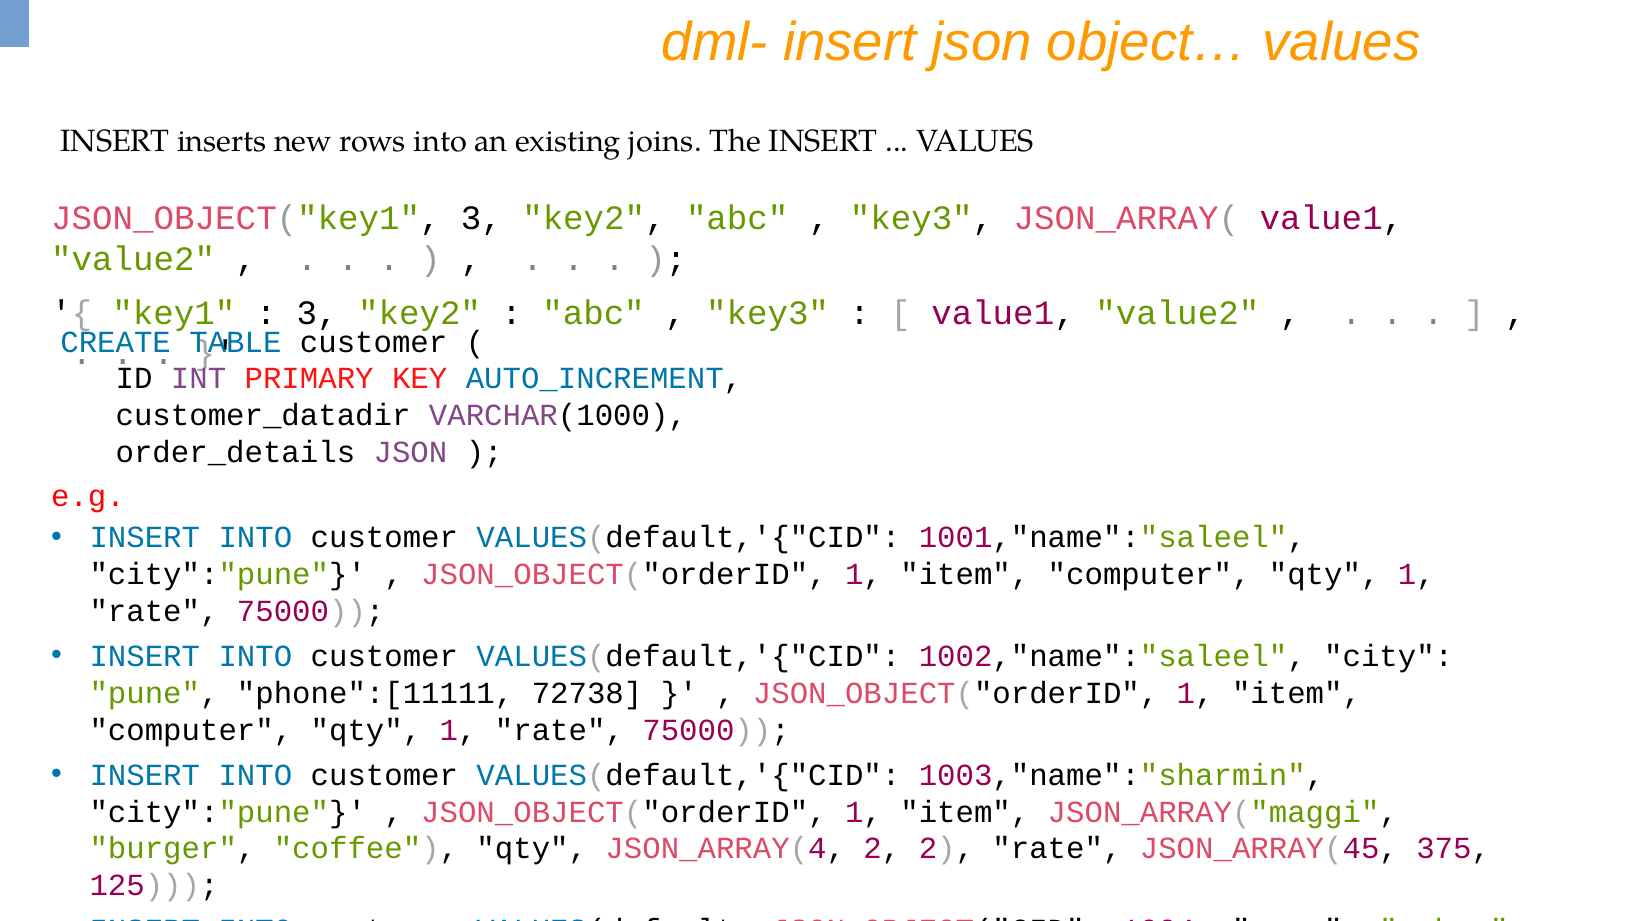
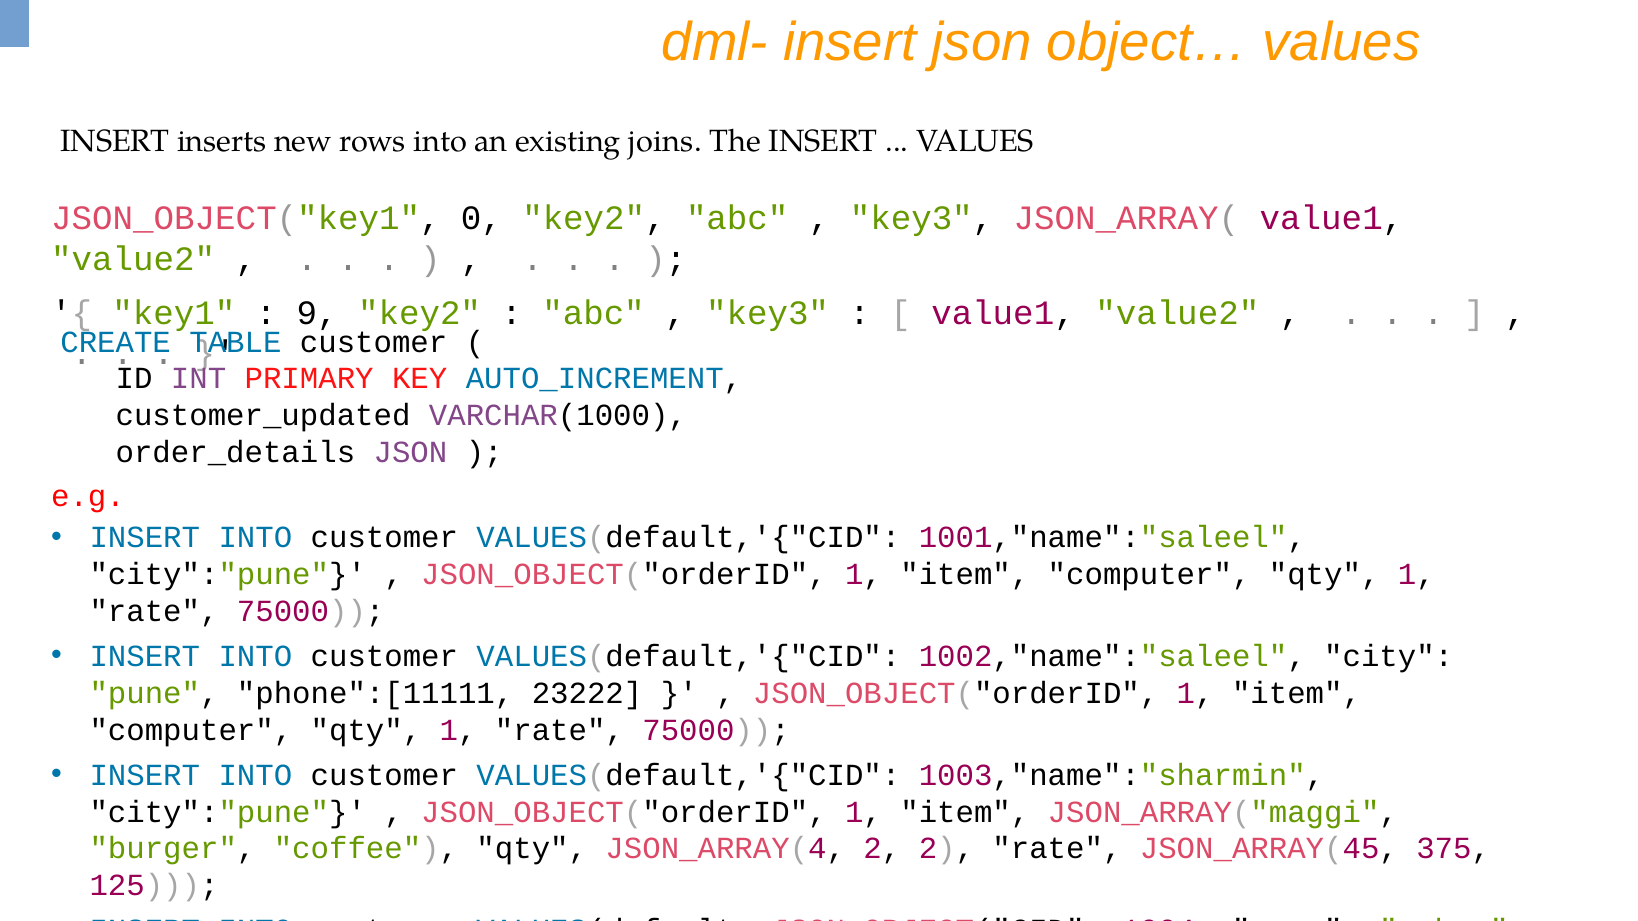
JSON_OBJECT("key1 3: 3 -> 0 (481, 219)
3: 3 -> 9 (317, 313)
customer_datadir: customer_datadir -> customer_updated (263, 416)
72738: 72738 -> 23222 (587, 693)
